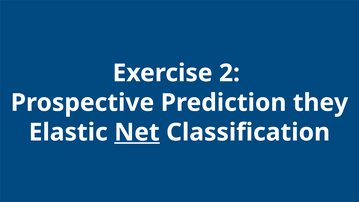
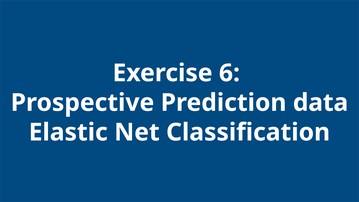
2: 2 -> 6 (229, 73)
they: they -> data (321, 103)
Net underline: present -> none (137, 132)
